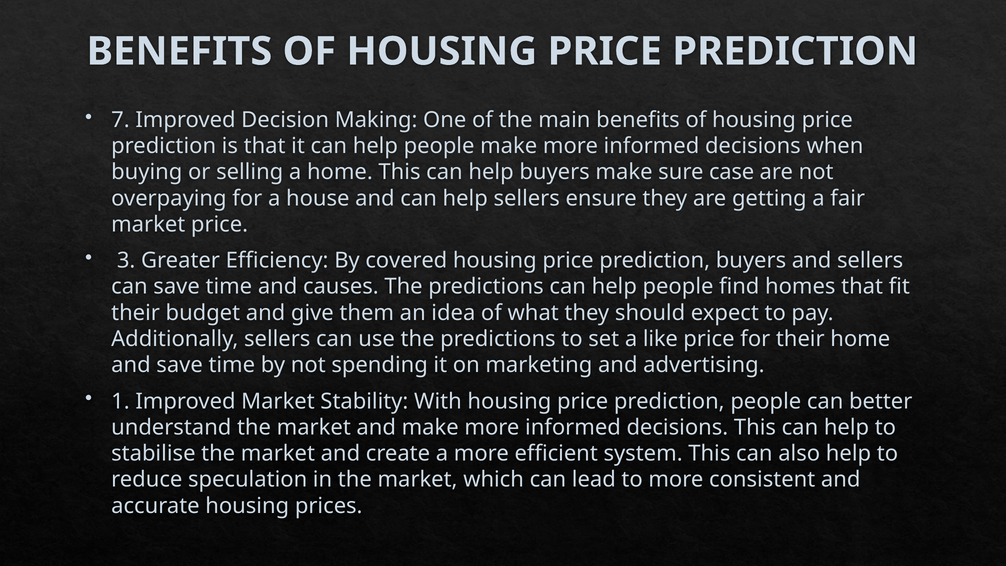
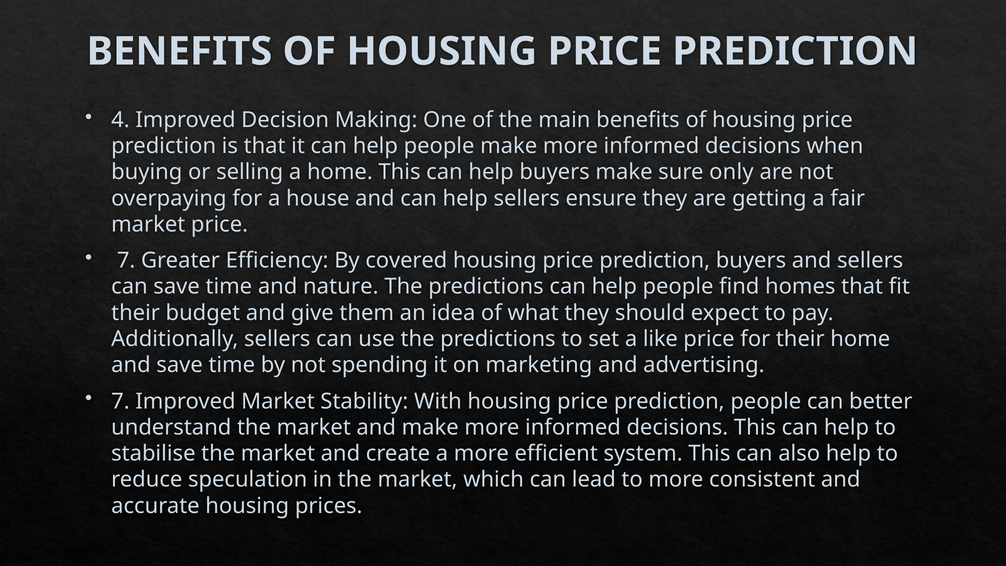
7: 7 -> 4 (120, 120)
case: case -> only (731, 172)
3: 3 -> 7 (126, 261)
causes: causes -> nature (341, 287)
1: 1 -> 7 (120, 401)
